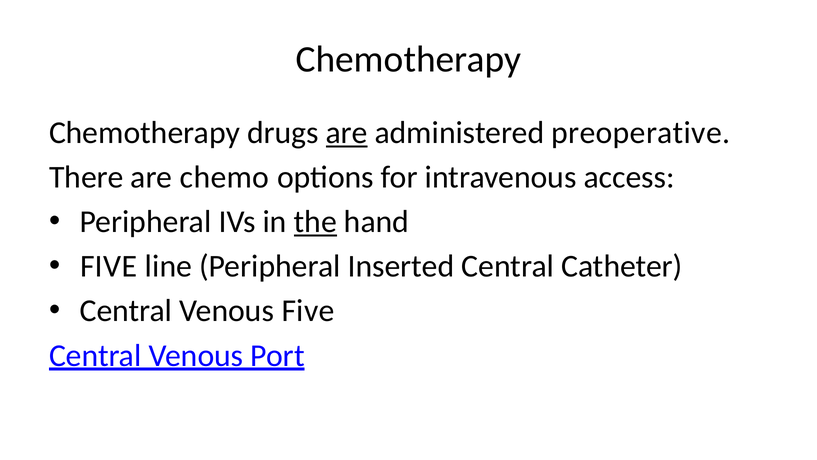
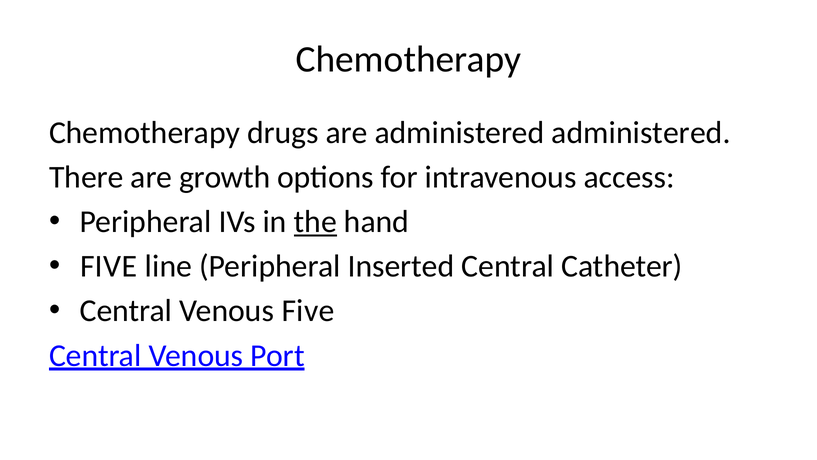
are underline: present -> none (347, 133)
administered preoperative: preoperative -> administered (641, 133)
chemo: chemo -> growth (225, 177)
